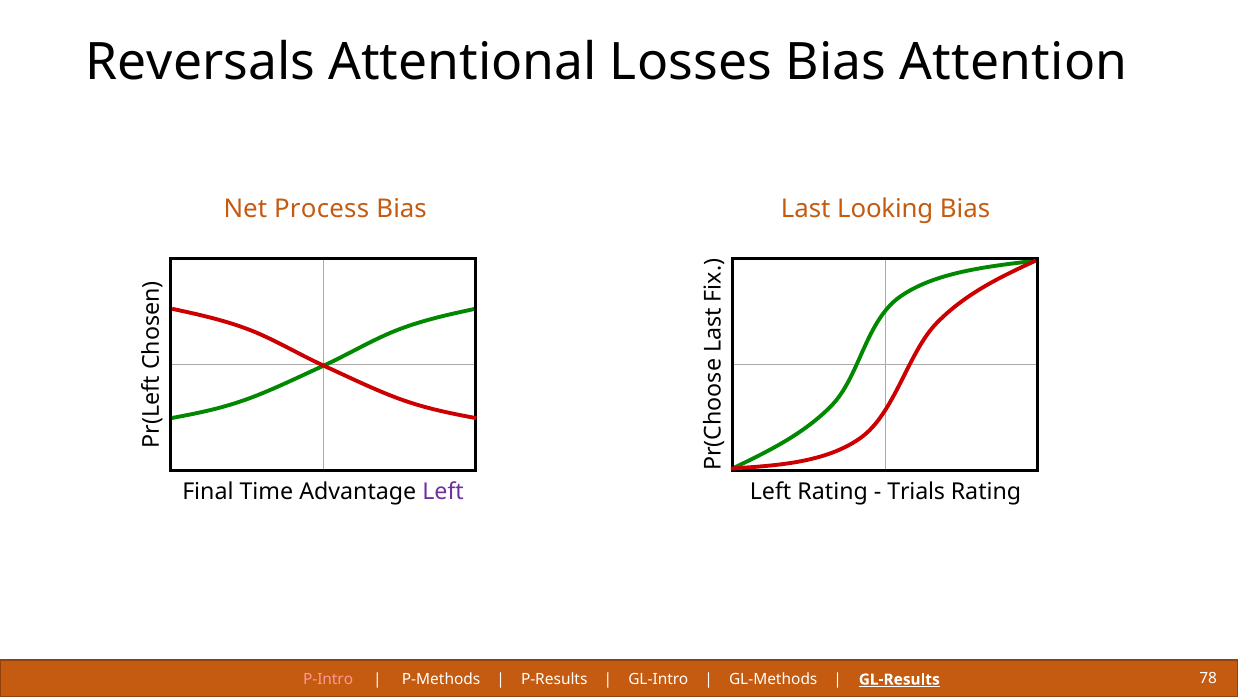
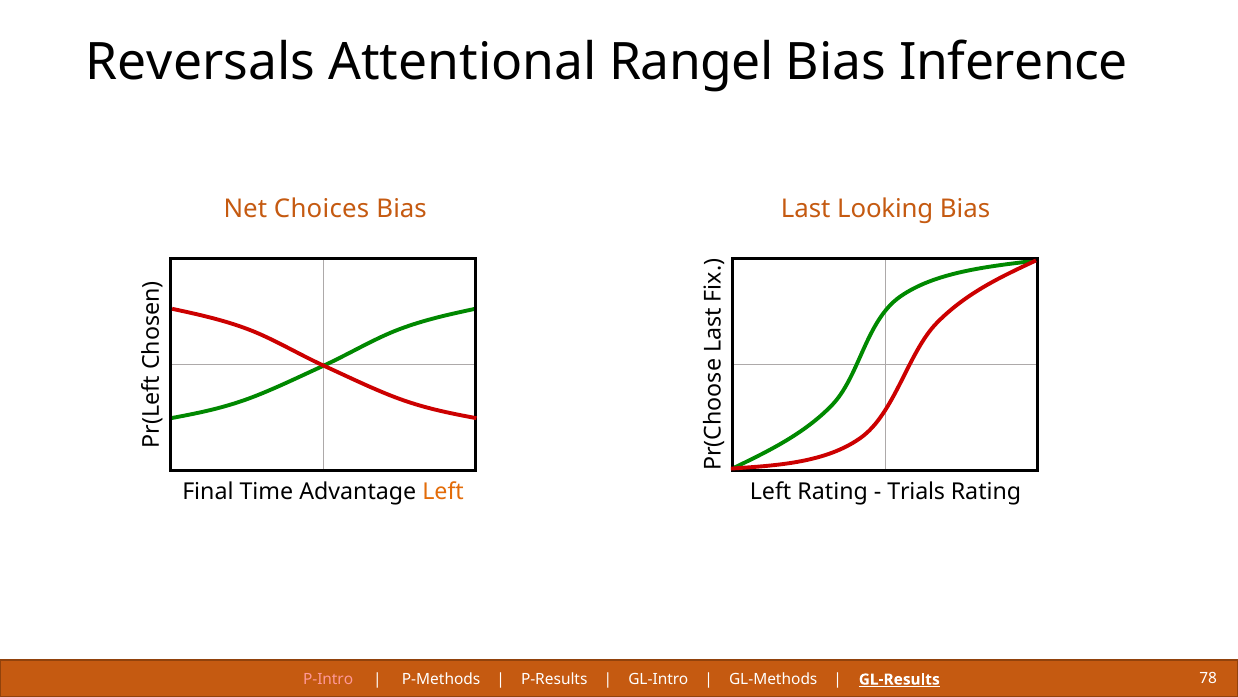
Losses: Losses -> Rangel (691, 62)
Attention: Attention -> Inference (1014, 62)
Process: Process -> Choices (322, 209)
Left colour: purple -> orange (443, 491)
